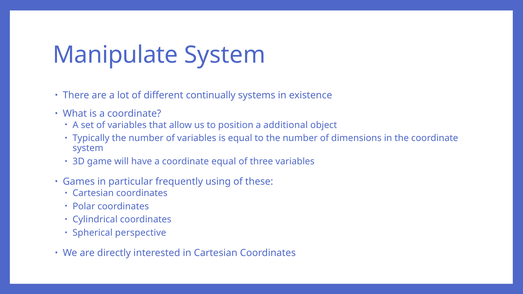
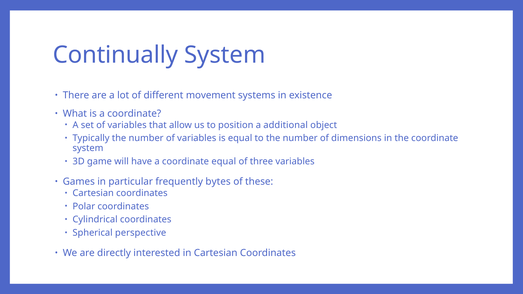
Manipulate: Manipulate -> Continually (115, 55)
continually: continually -> movement (211, 95)
using: using -> bytes (218, 182)
